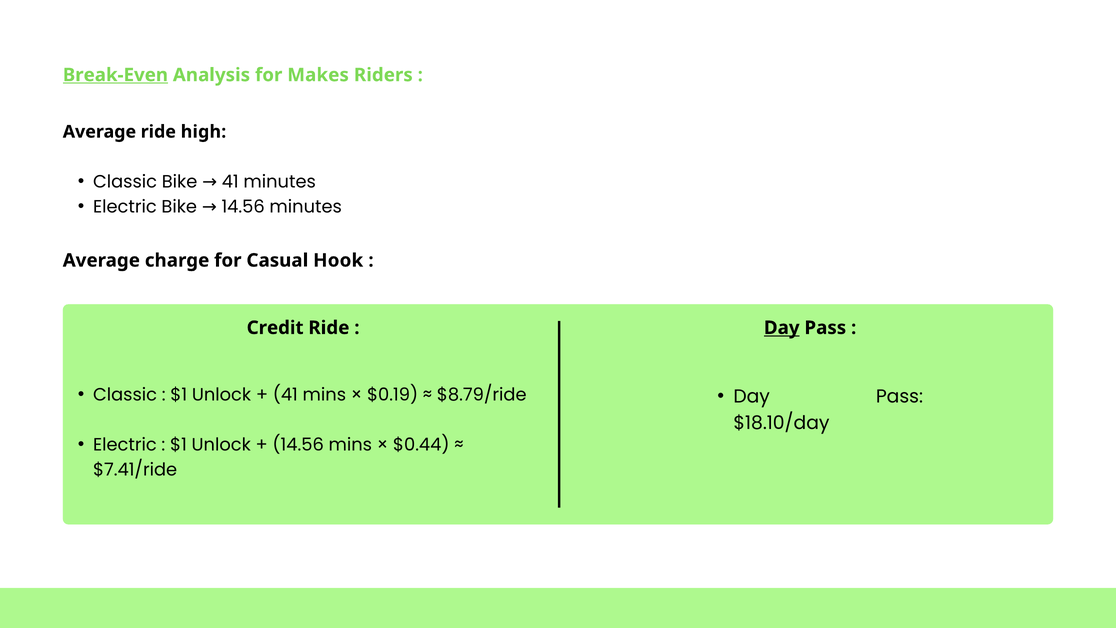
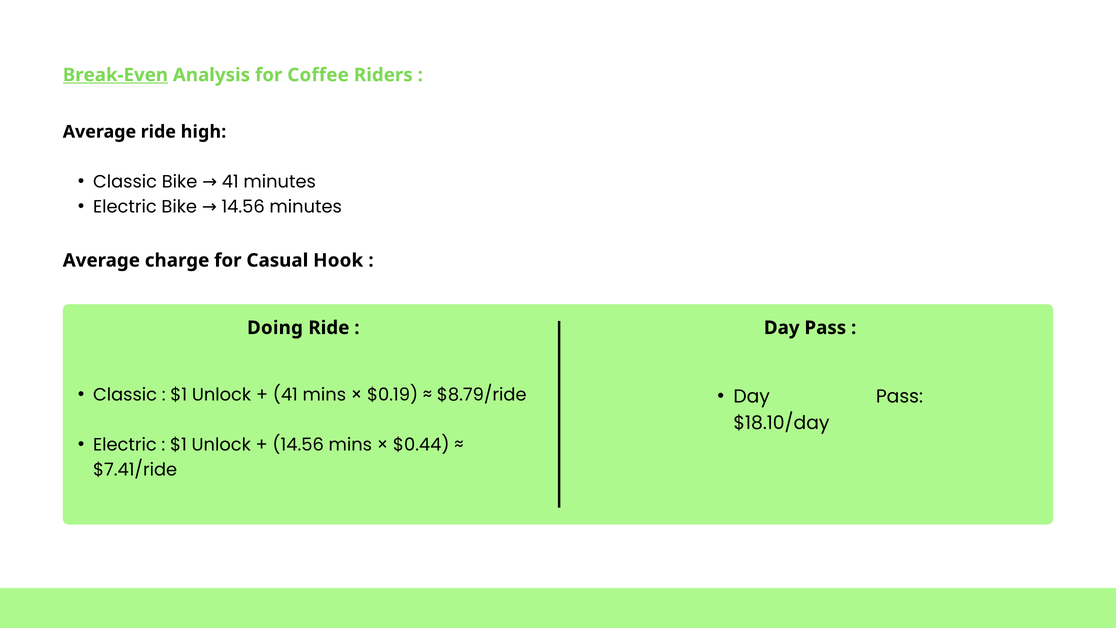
Makes: Makes -> Coffee (318, 75)
Credit: Credit -> Doing (275, 328)
Day underline: present -> none (782, 328)
